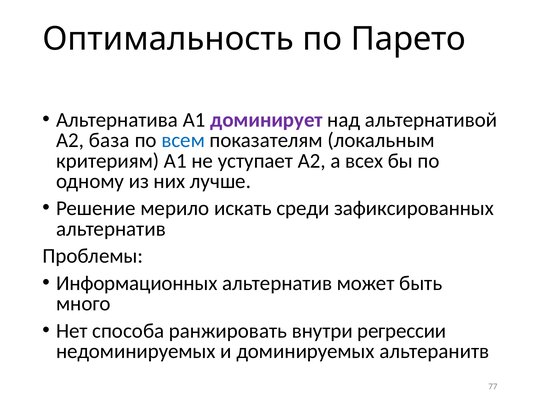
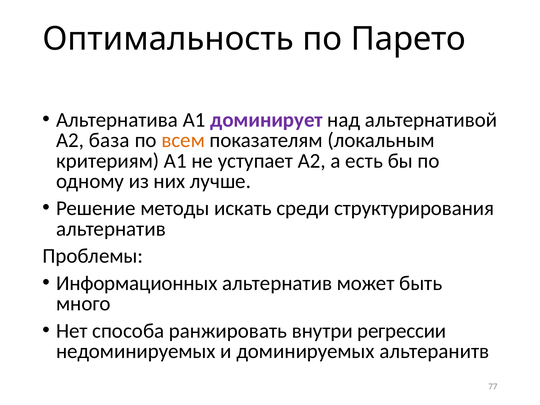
всем colour: blue -> orange (183, 140)
всех: всех -> есть (364, 161)
мерило: мерило -> методы (175, 208)
зафиксированных: зафиксированных -> структурирования (414, 208)
